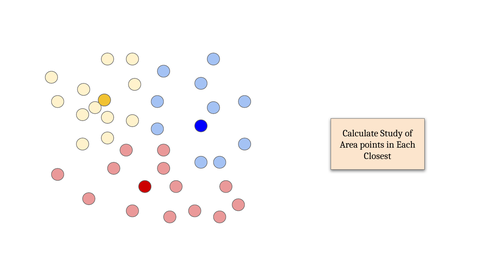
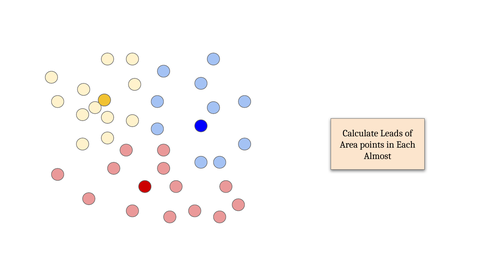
Study: Study -> Leads (392, 133)
Closest: Closest -> Almost (378, 156)
